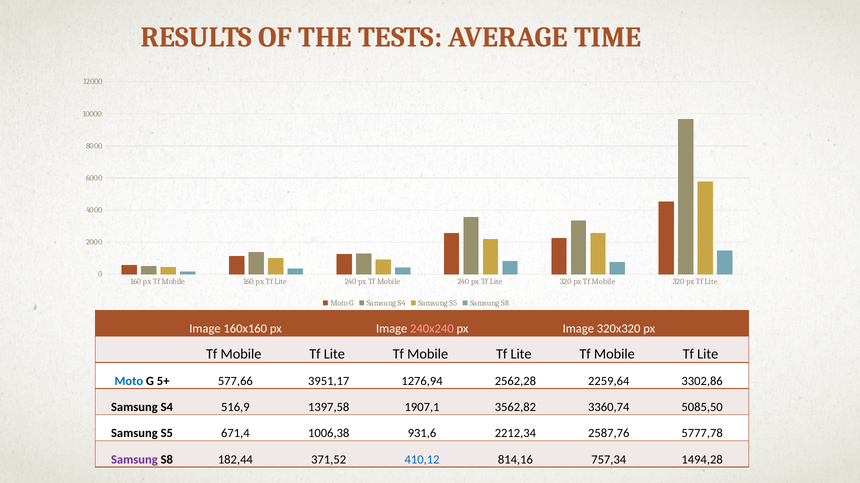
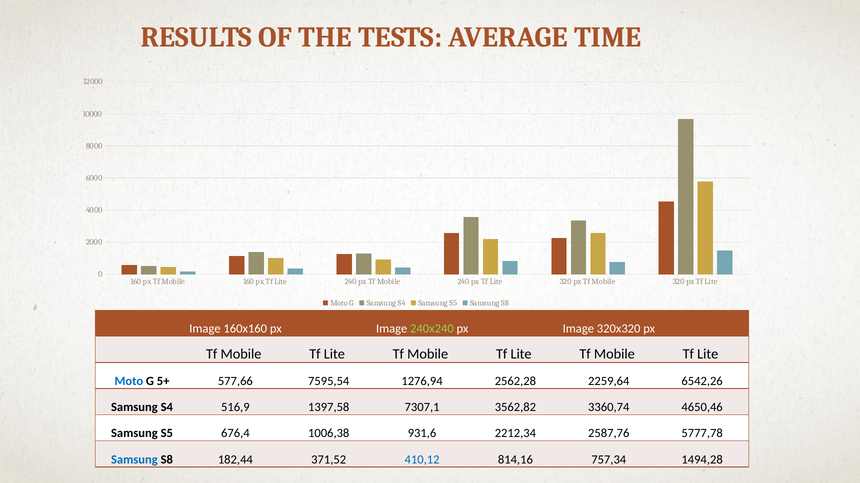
240x240 colour: pink -> light green (432, 329)
3951,17: 3951,17 -> 7595,54 (329, 382)
3302,86: 3302,86 -> 6542,26 (702, 382)
1907,1: 1907,1 -> 7307,1 (422, 408)
5085,50: 5085,50 -> 4650,46 (702, 408)
671,4: 671,4 -> 676,4 (235, 434)
Samsung colour: purple -> blue (134, 460)
